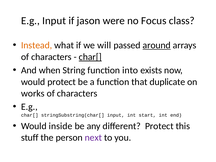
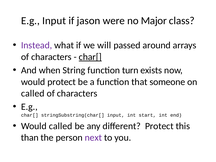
Focus: Focus -> Major (154, 21)
Instead colour: orange -> purple (37, 45)
around underline: present -> none (157, 45)
into: into -> turn (130, 70)
duplicate: duplicate -> someone (167, 82)
works: works -> called (33, 93)
Would inside: inside -> called (61, 126)
stuff: stuff -> than (30, 138)
